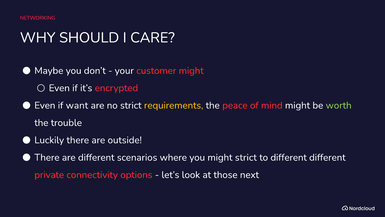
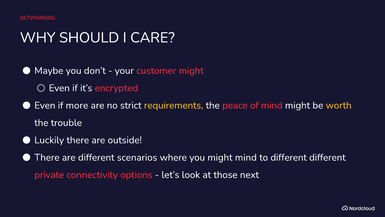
want: want -> more (77, 105)
worth colour: light green -> yellow (339, 105)
might strict: strict -> mind (246, 157)
